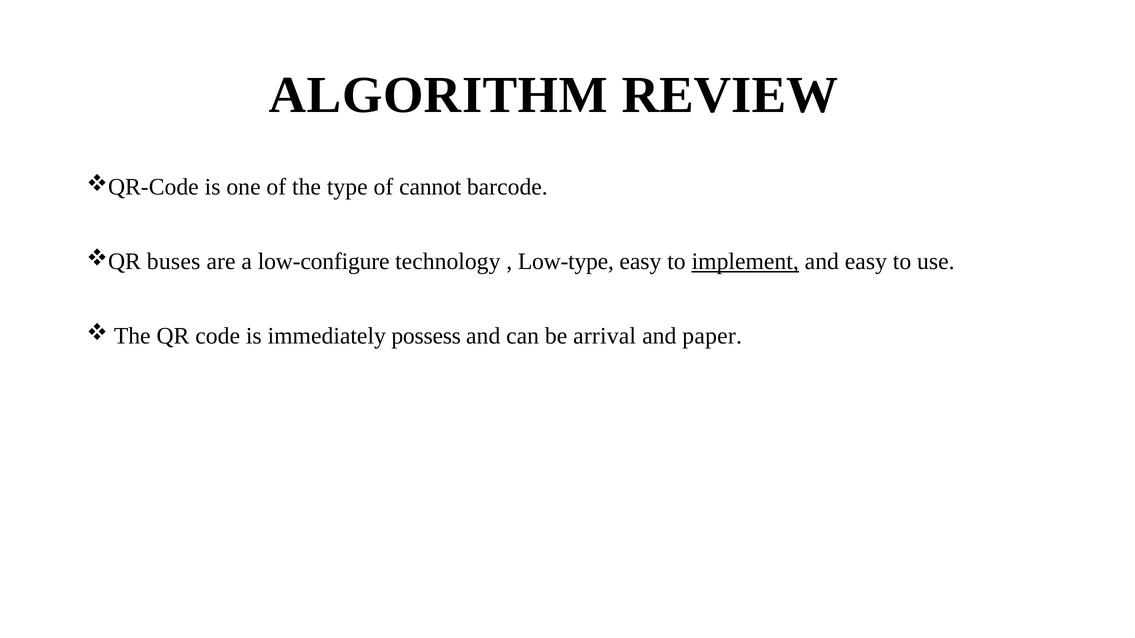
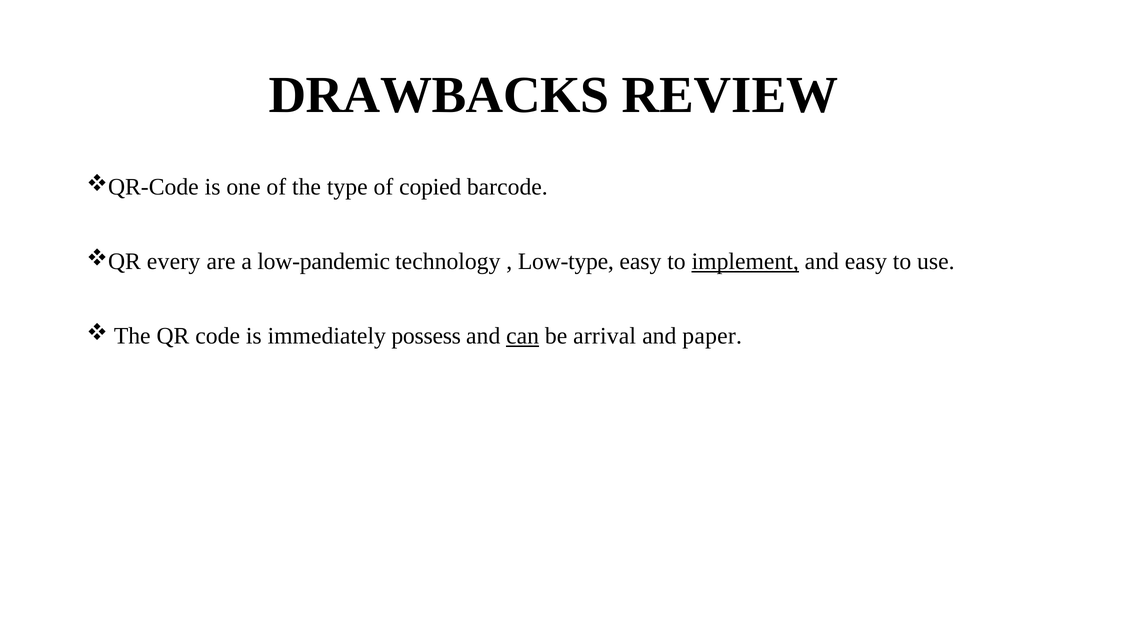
ALGORITHM: ALGORITHM -> DRAWBACKS (439, 95)
cannot: cannot -> copied (430, 187)
buses: buses -> every (174, 262)
low-configure: low-configure -> low-pandemic (324, 262)
can underline: none -> present (523, 336)
